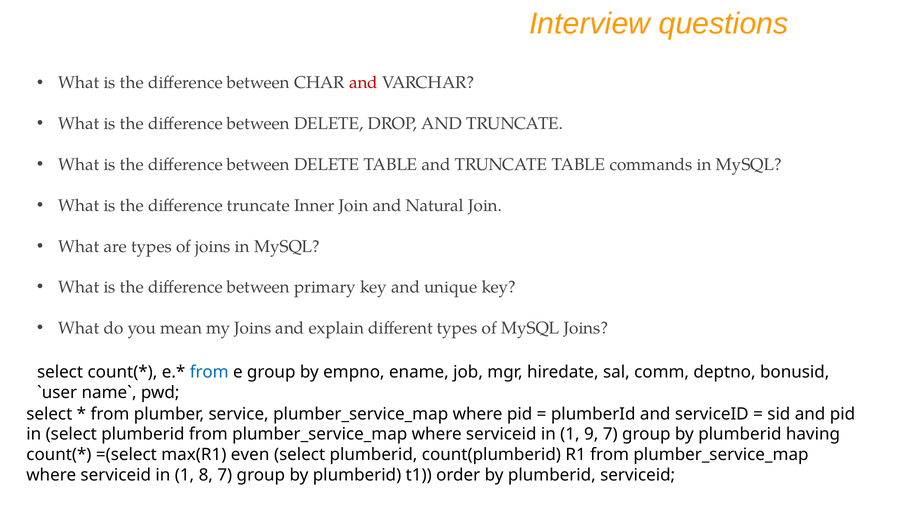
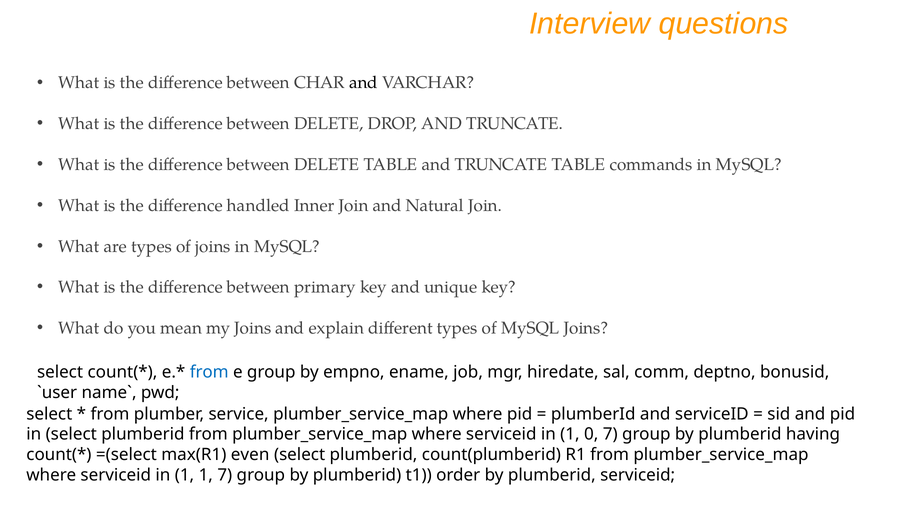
and colour: red -> black (363, 83)
difference truncate: truncate -> handled (258, 206)
9: 9 -> 0 (591, 435)
1 8: 8 -> 1 (206, 476)
